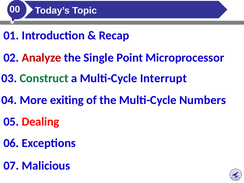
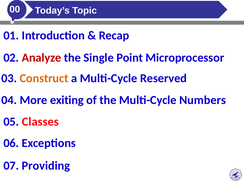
Construct colour: green -> orange (44, 78)
Interrupt: Interrupt -> Reserved (163, 78)
Dealing: Dealing -> Classes (40, 122)
Malicious: Malicious -> Providing (46, 166)
